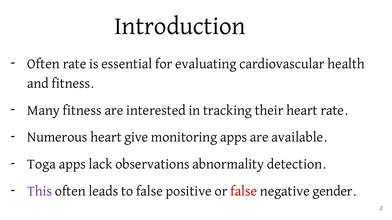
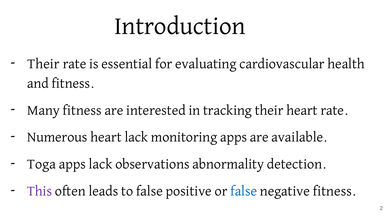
Often: Often -> Their (43, 64)
heart give: give -> lack (136, 137)
false colour: red -> blue (244, 191)
negative gender: gender -> fitness (335, 191)
